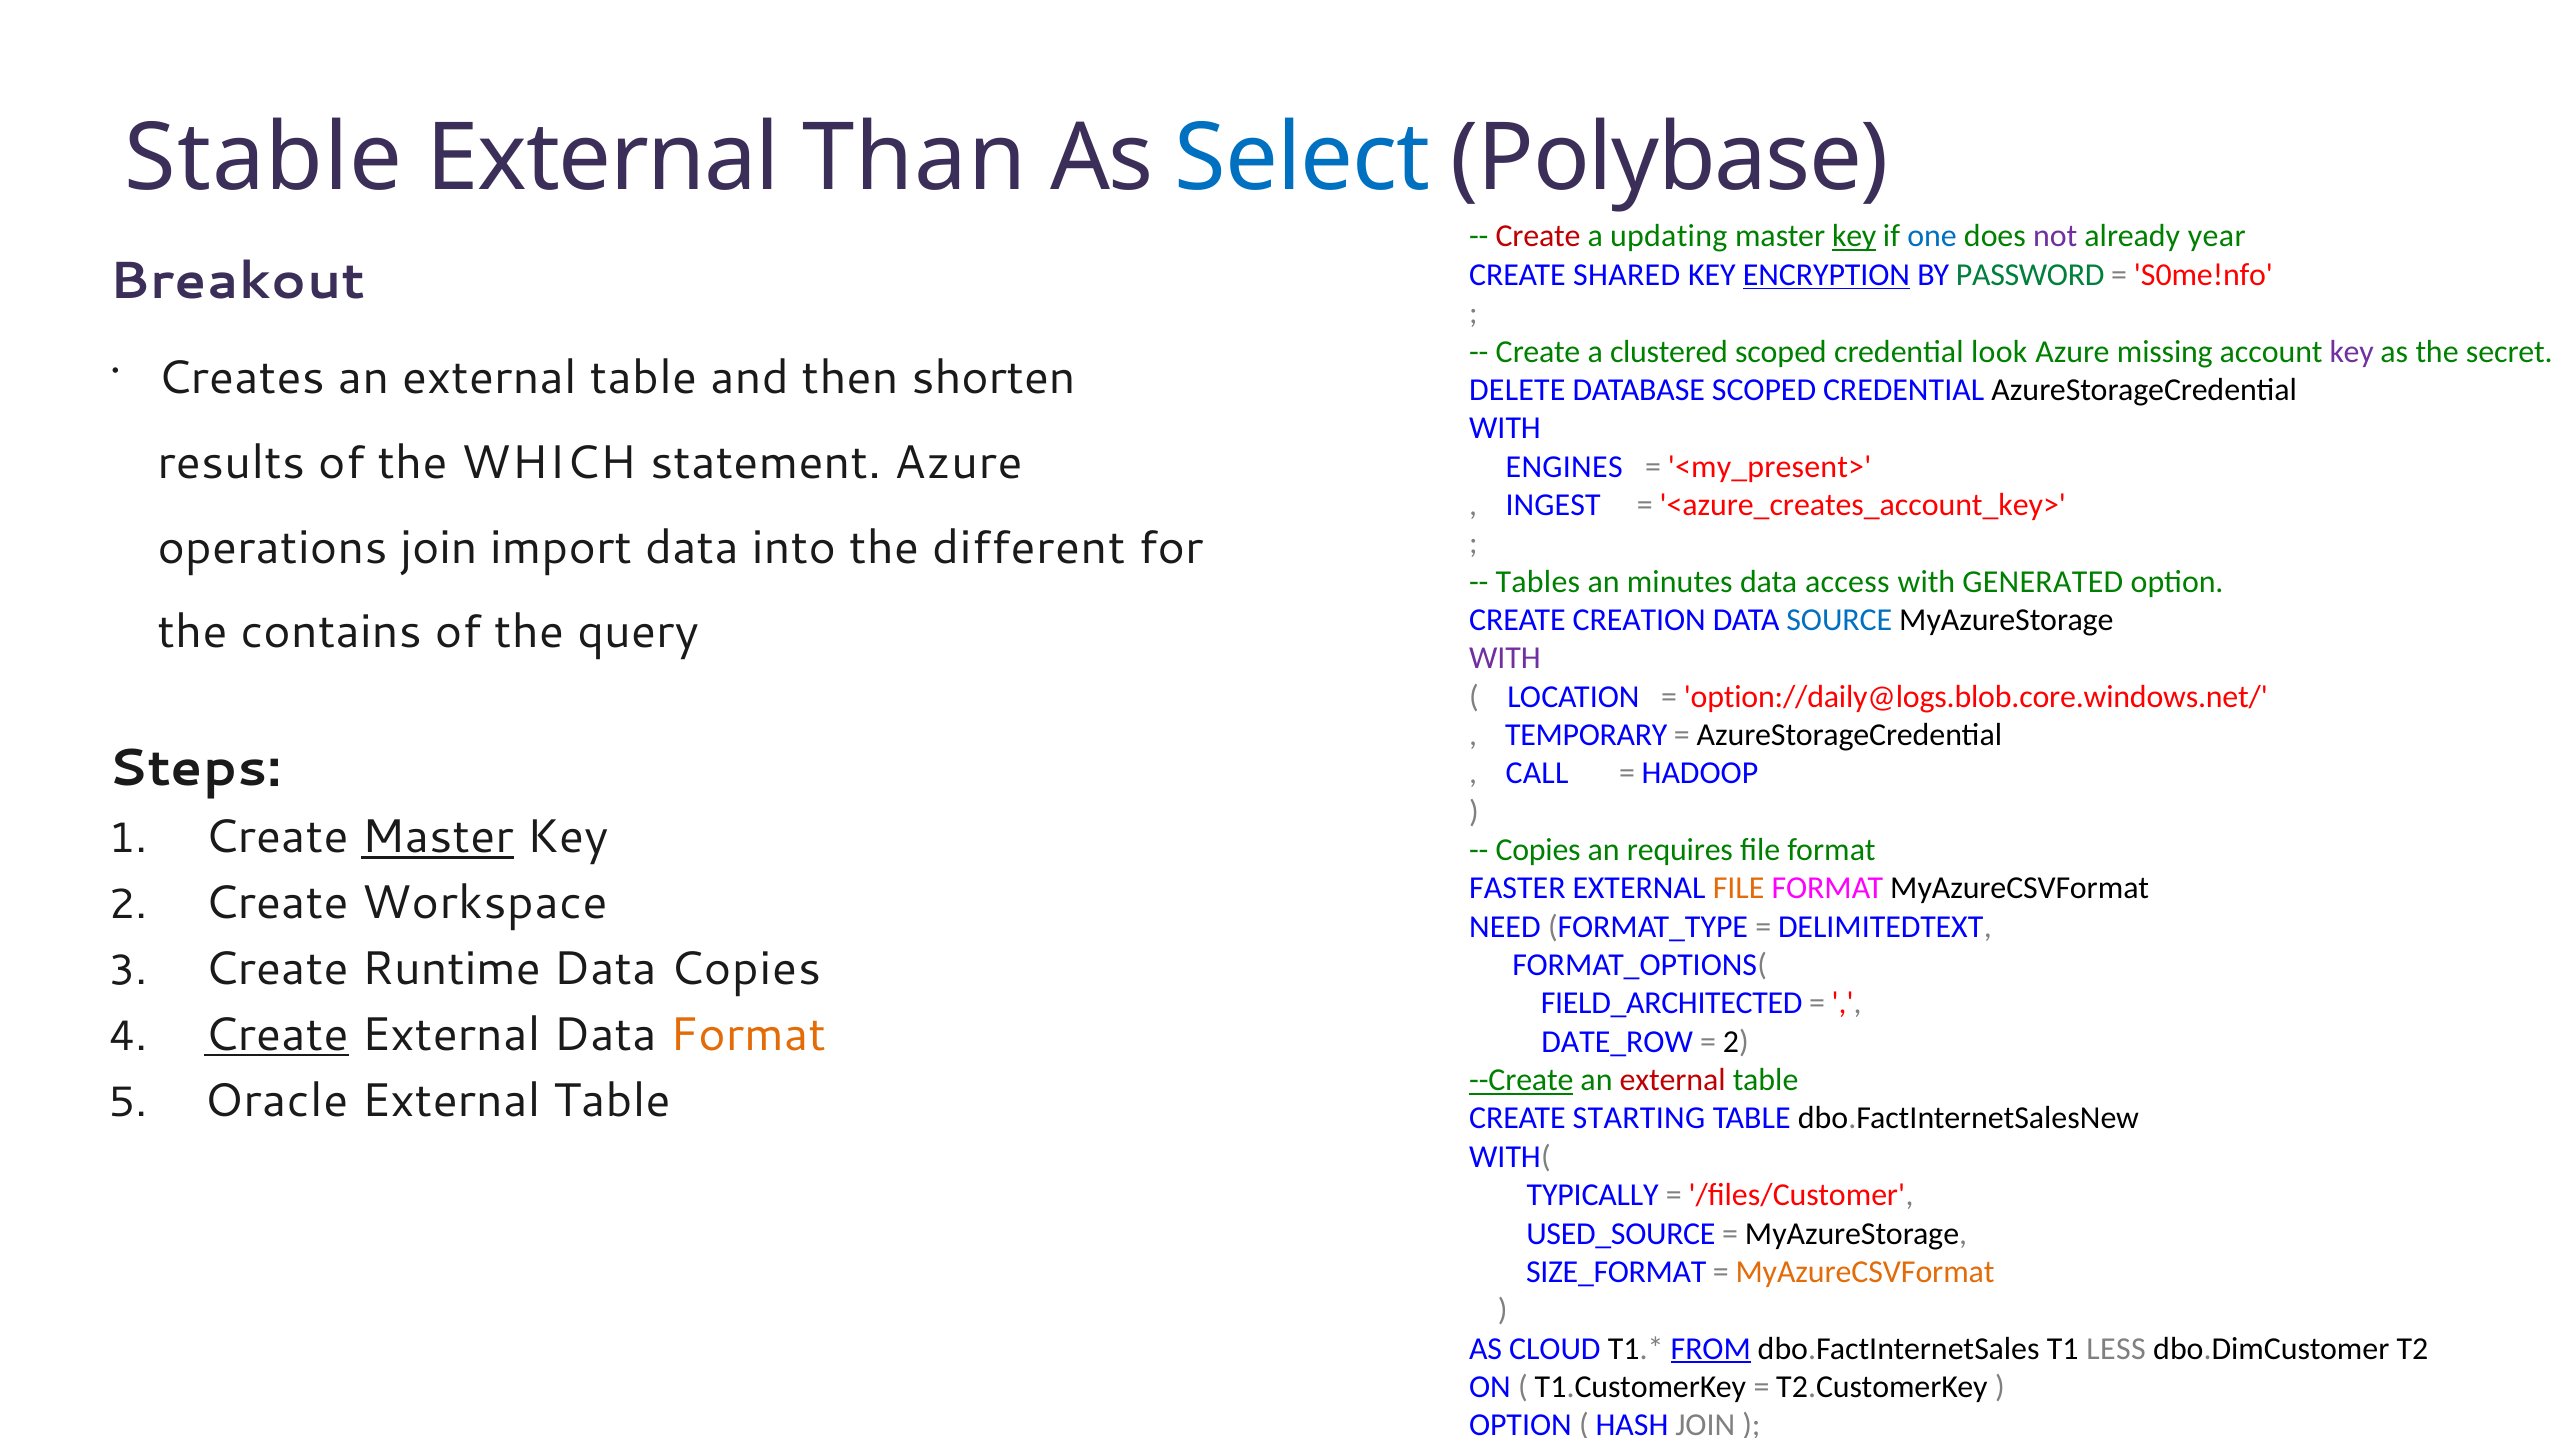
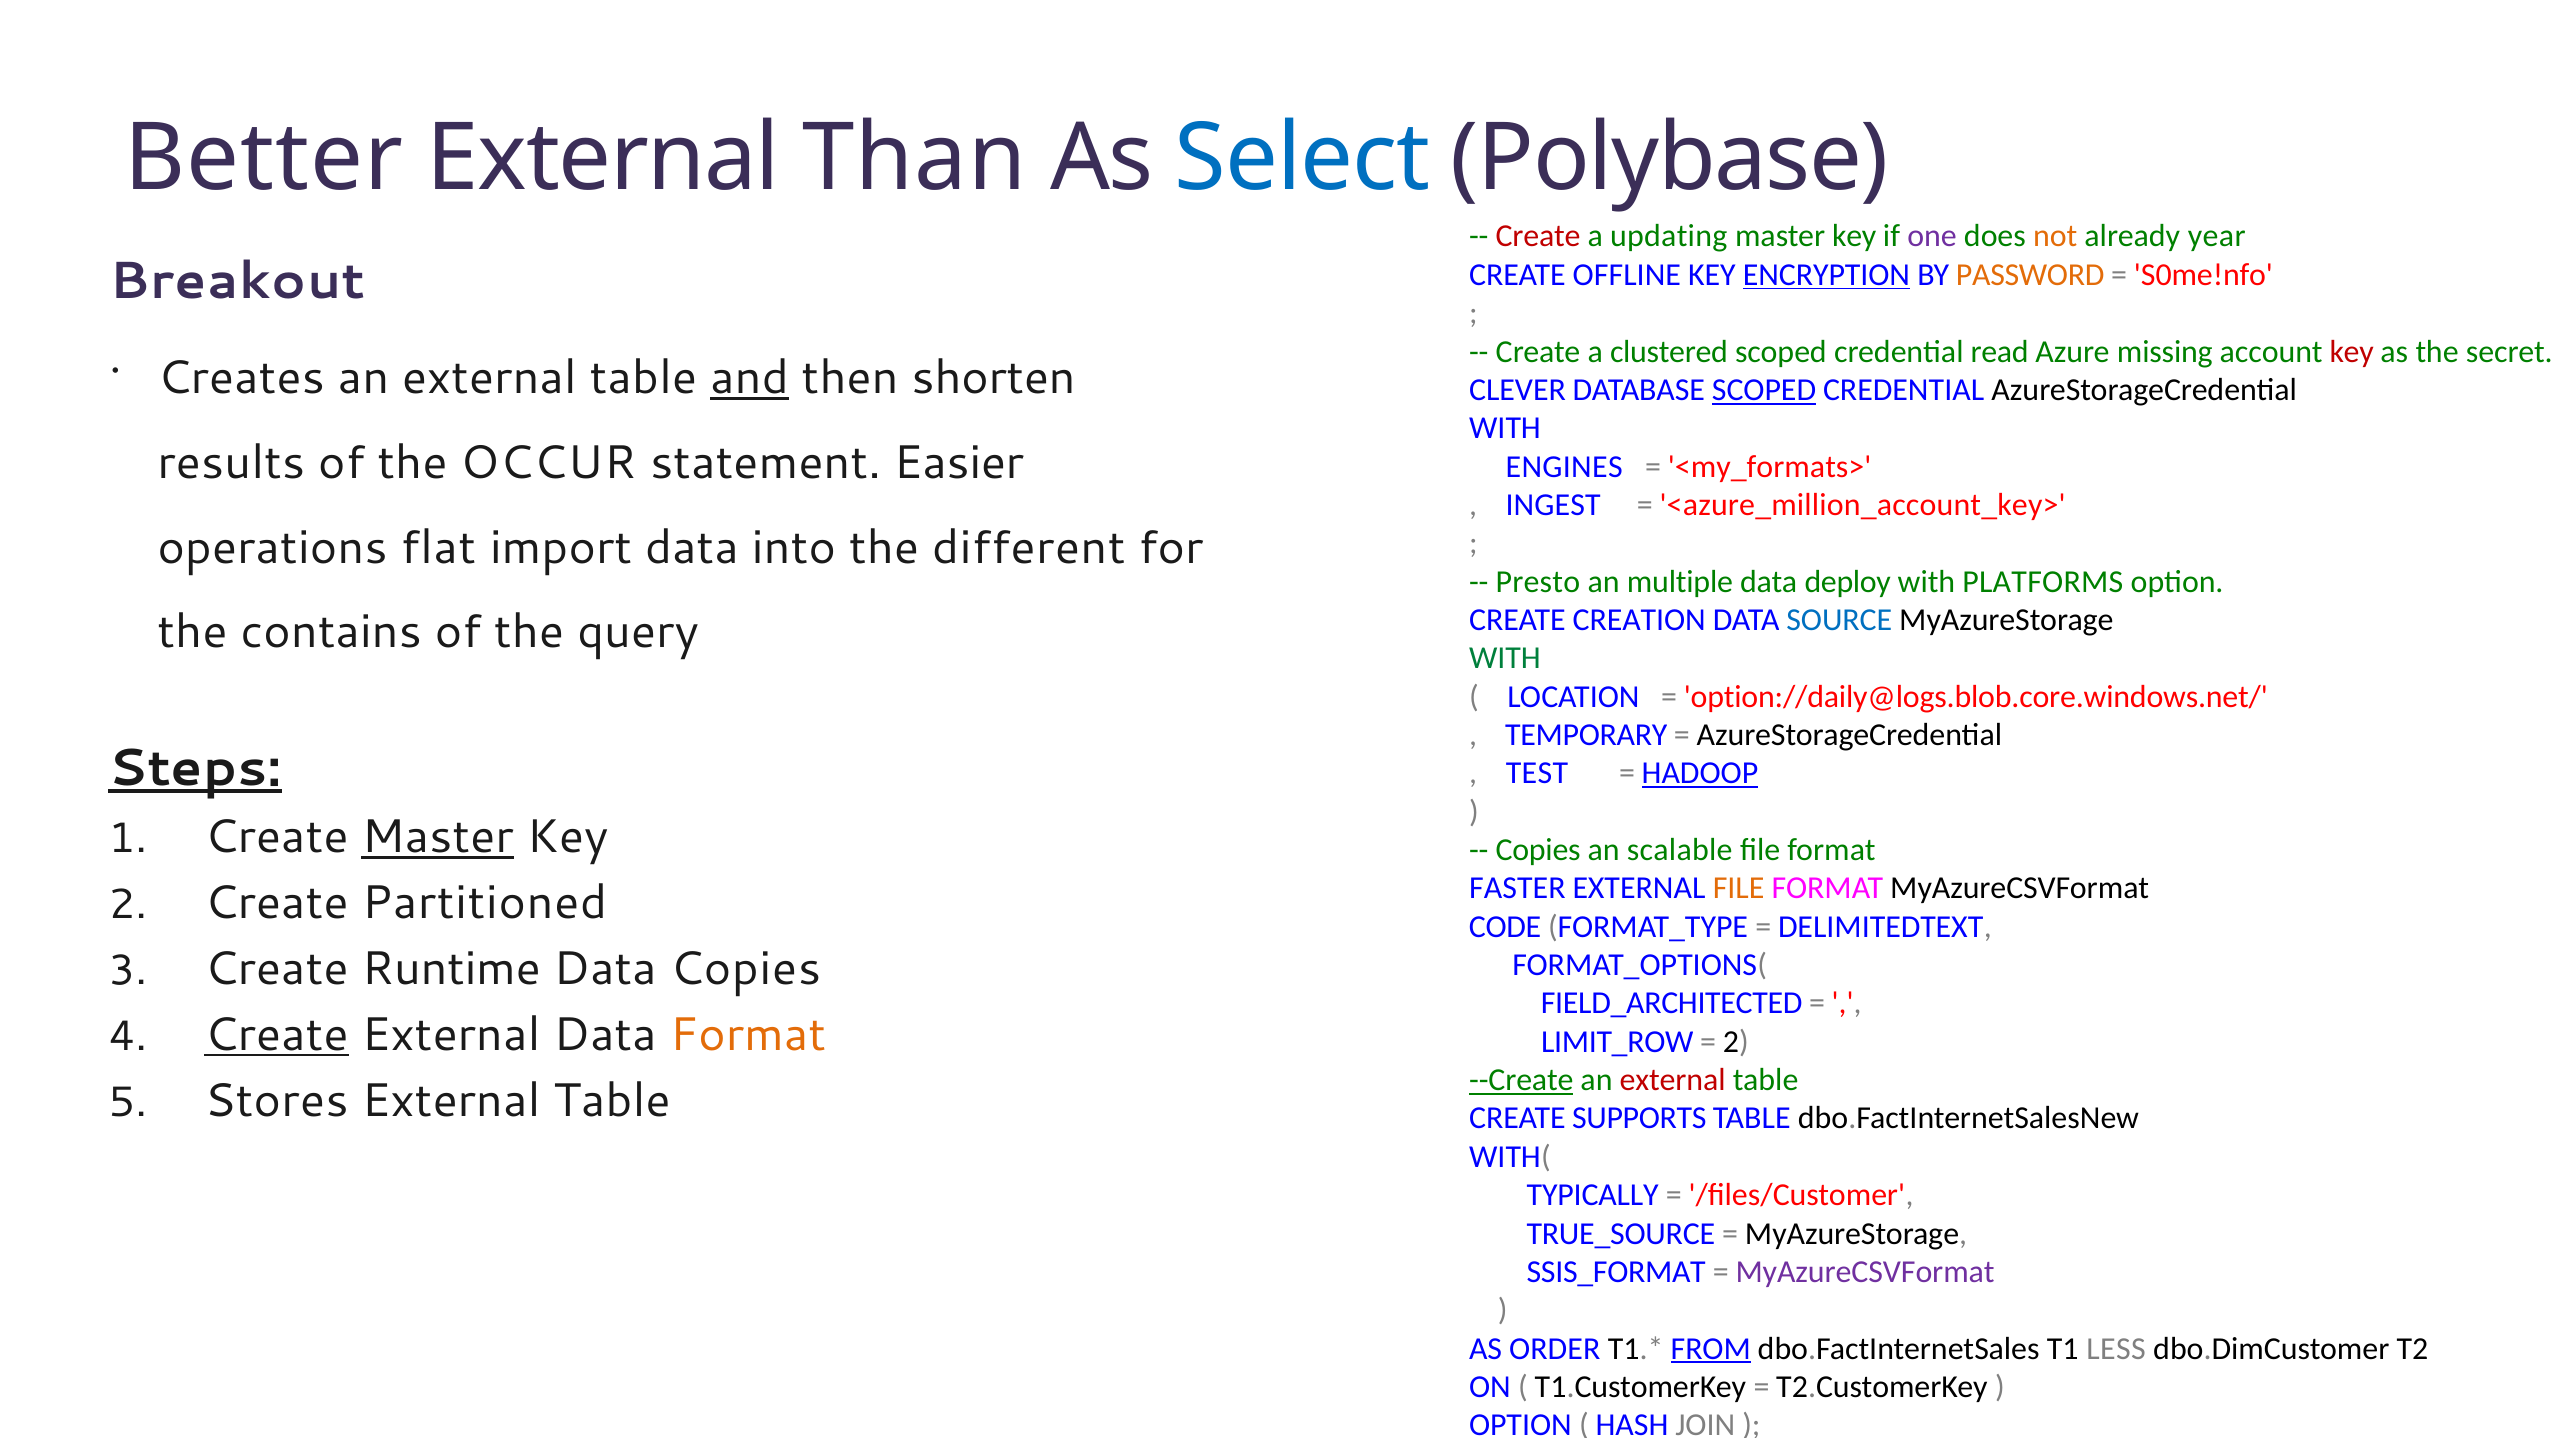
Stable: Stable -> Better (264, 159)
key underline: present -> none (1854, 236)
one colour: blue -> purple (1932, 236)
not colour: purple -> orange (2055, 236)
SHARED: SHARED -> OFFLINE (1627, 275)
PASSWORD colour: green -> orange (2030, 275)
look: look -> read (2000, 351)
key colour: purple -> red (2352, 351)
and underline: none -> present (749, 378)
DELETE: DELETE -> CLEVER (1517, 390)
SCOPED underline: none -> present (1764, 390)
WHICH: WHICH -> OCCUR (549, 463)
statement Azure: Azure -> Easier (959, 463)
<my_present>: <my_present> -> <my_formats> (1770, 466)
<azure_creates_account_key>: <azure_creates_account_key> -> <azure_million_account_key> (1863, 505)
operations join: join -> flat (439, 547)
Tables: Tables -> Presto (1538, 581)
minutes: minutes -> multiple (1680, 581)
access: access -> deploy (1848, 581)
GENERATED: GENERATED -> PLATFORMS (2043, 581)
WITH colour: purple -> green (1505, 658)
Steps underline: none -> present (195, 768)
CALL: CALL -> TEST (1537, 773)
HADOOP underline: none -> present (1700, 773)
requires: requires -> scalable (1680, 850)
Workspace: Workspace -> Partitioned (484, 903)
NEED: NEED -> CODE (1505, 927)
DATE_ROW: DATE_ROW -> LIMIT_ROW (1617, 1042)
Oracle: Oracle -> Stores (276, 1100)
STARTING: STARTING -> SUPPORTS (1639, 1118)
USED_SOURCE: USED_SOURCE -> TRUE_SOURCE (1621, 1233)
SIZE_FORMAT: SIZE_FORMAT -> SSIS_FORMAT (1616, 1272)
MyAzureCSVFormat colour: orange -> purple (1865, 1272)
CLOUD: CLOUD -> ORDER (1555, 1348)
